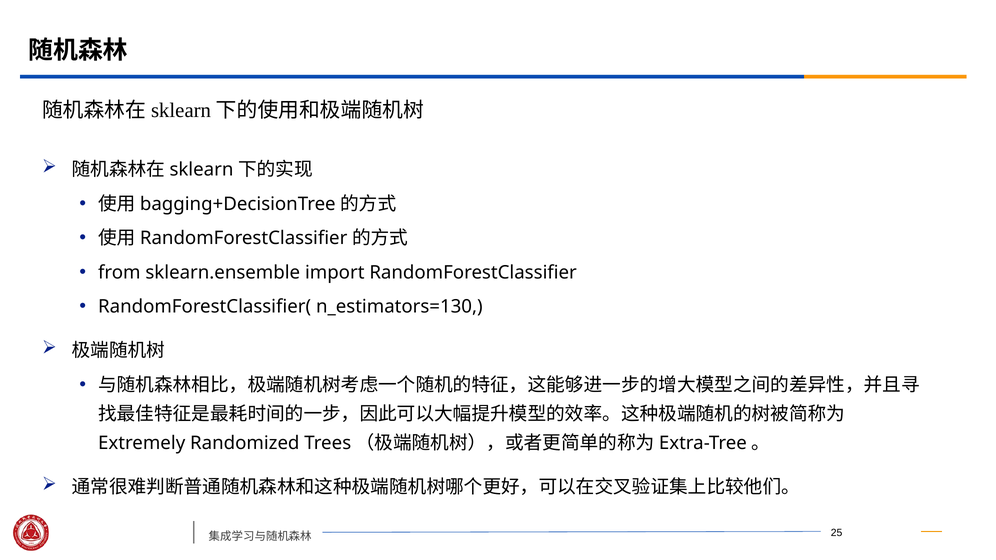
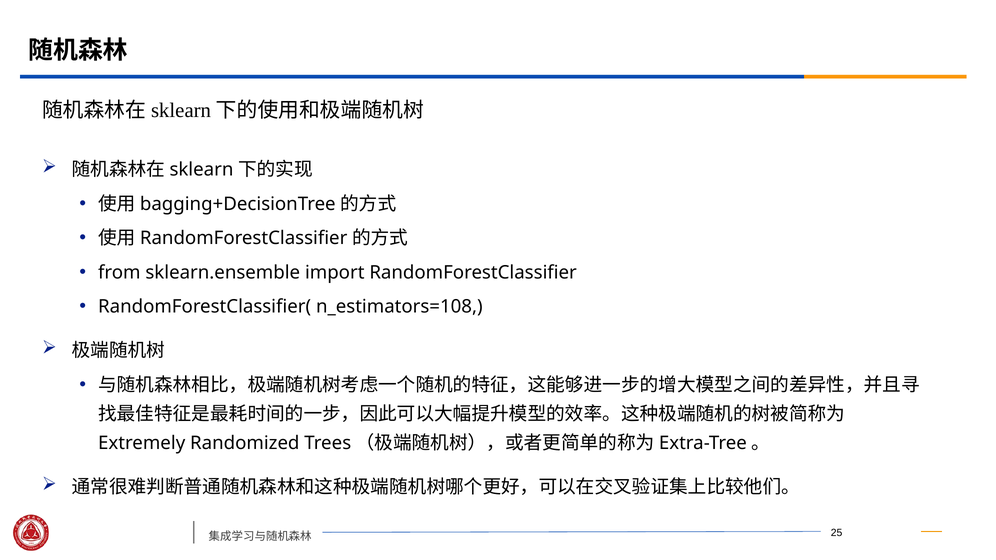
n_estimators=130: n_estimators=130 -> n_estimators=108 (399, 307)
